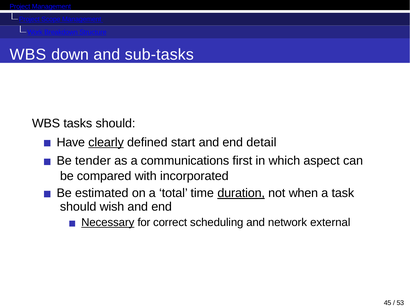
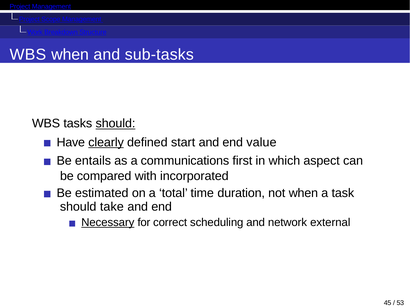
WBS down: down -> when (70, 54)
should underline: none -> present (115, 123)
detail: detail -> value (261, 142)
tender: tender -> entails (93, 161)
duration underline: present -> none (241, 193)
wish: wish -> take (112, 207)
